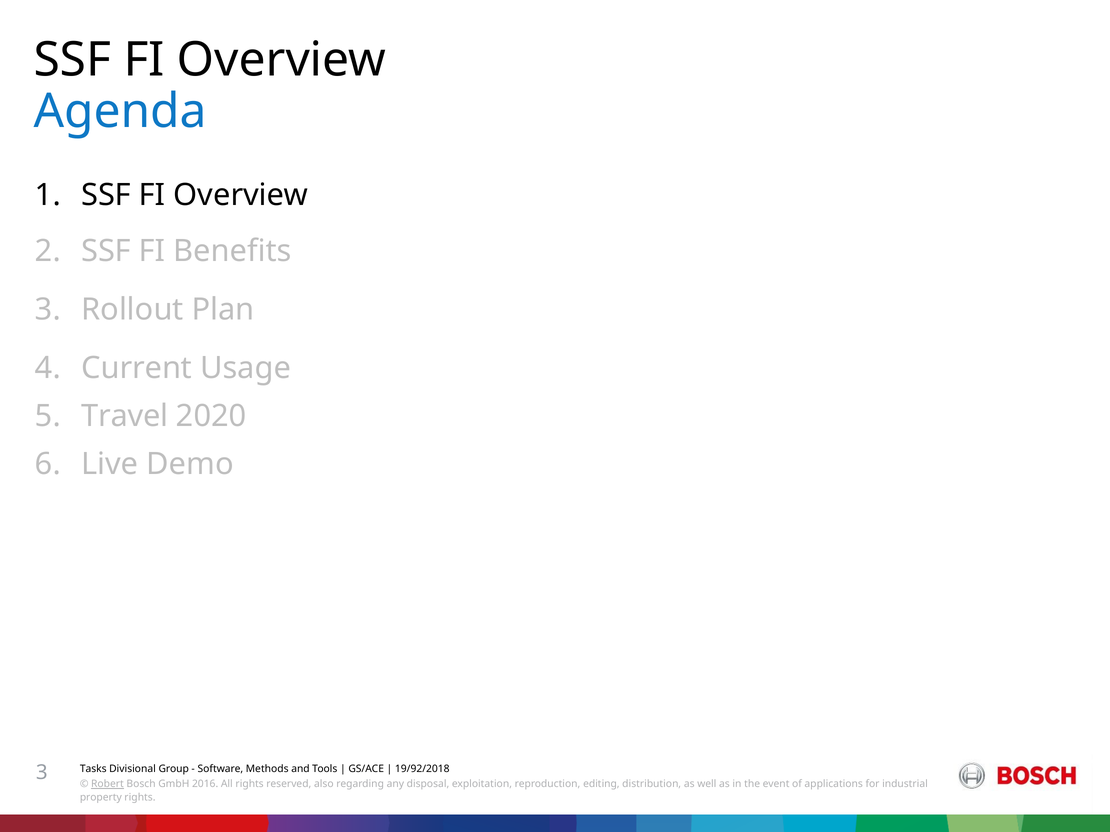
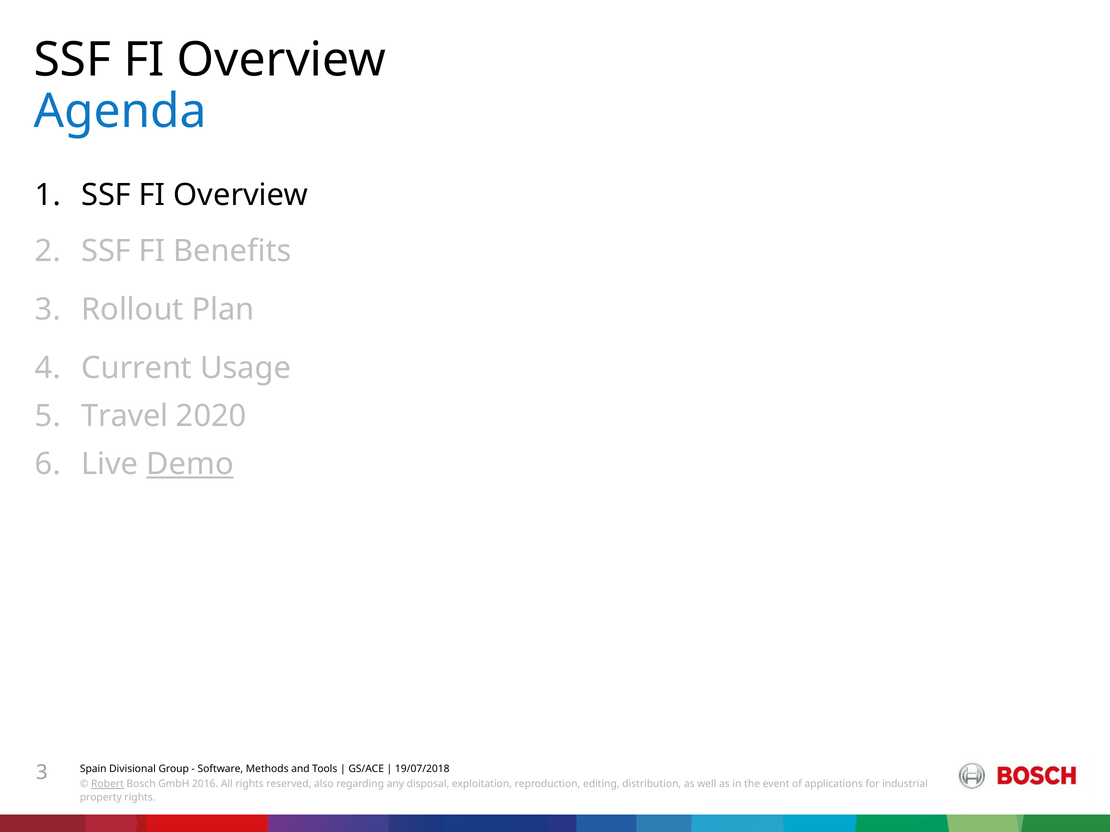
Demo underline: none -> present (190, 464)
Tasks: Tasks -> Spain (93, 769)
19/92/2018: 19/92/2018 -> 19/07/2018 (422, 769)
